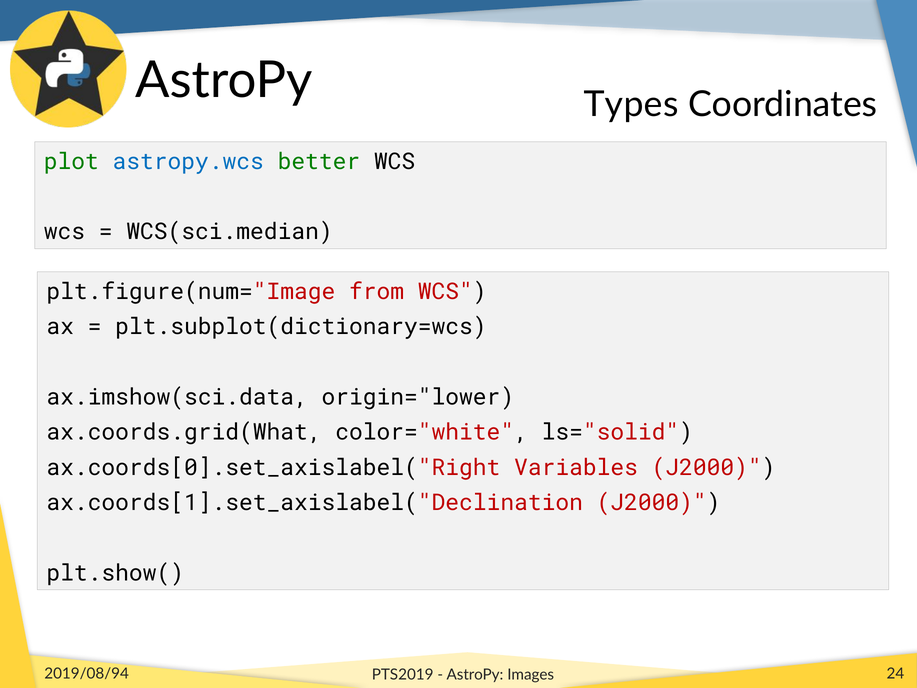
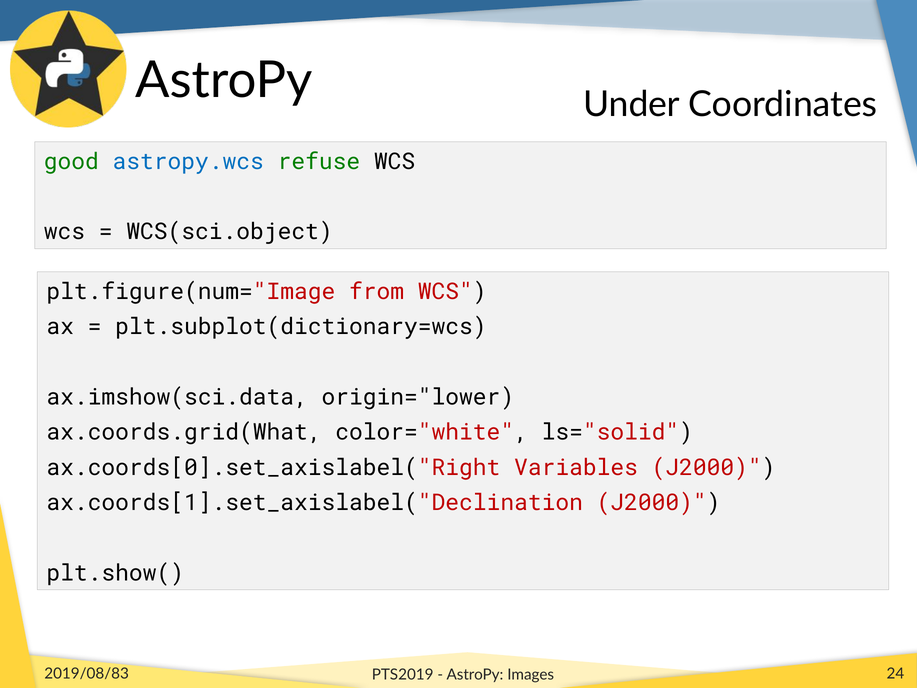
Types: Types -> Under (631, 105)
plot: plot -> good (71, 162)
better: better -> refuse (319, 162)
WCS(sci.median: WCS(sci.median -> WCS(sci.object (229, 232)
2019/08/94: 2019/08/94 -> 2019/08/83 (87, 673)
